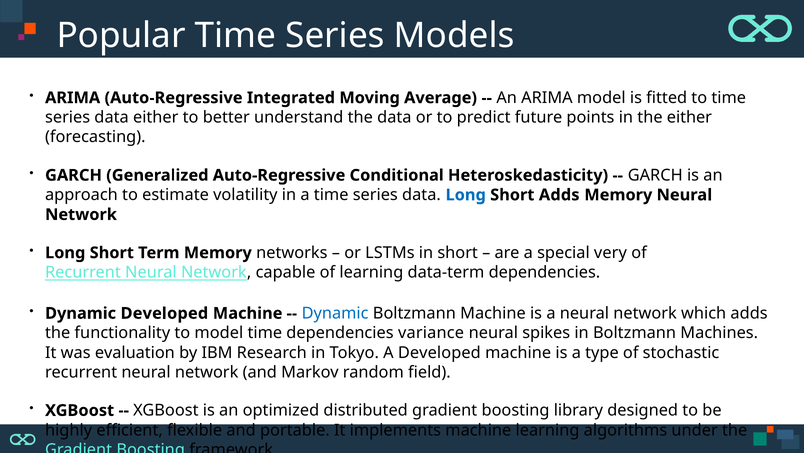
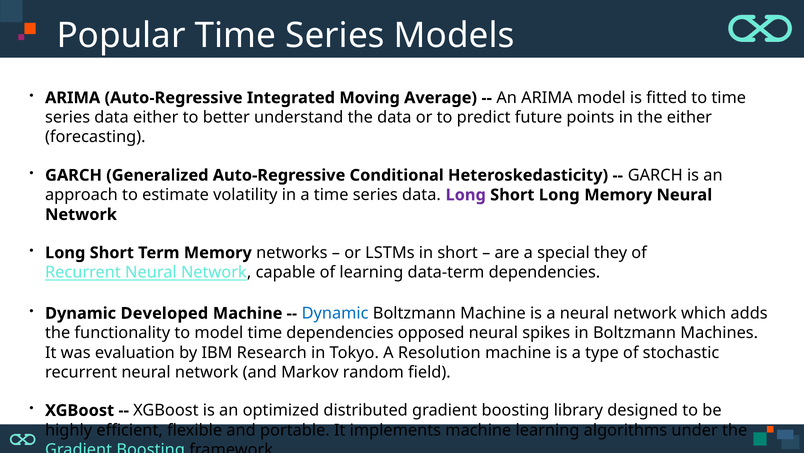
Long colour: blue -> purple (466, 195)
Short Adds: Adds -> Long (559, 195)
very: very -> they (611, 252)
variance: variance -> opposed (431, 332)
A Developed: Developed -> Resolution (439, 352)
